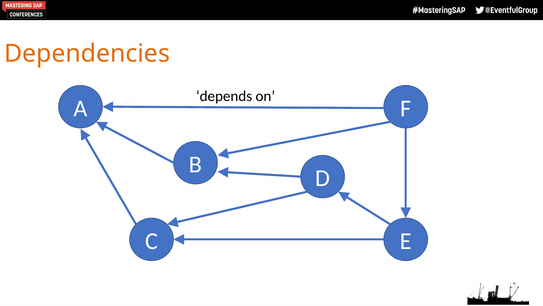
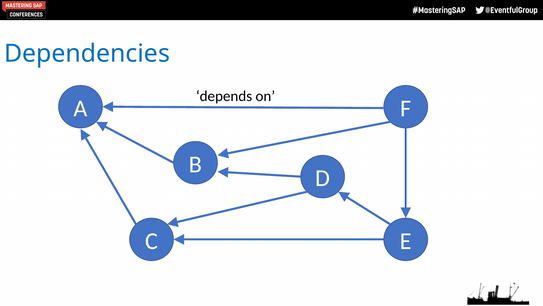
Dependencies colour: orange -> blue (87, 53)
